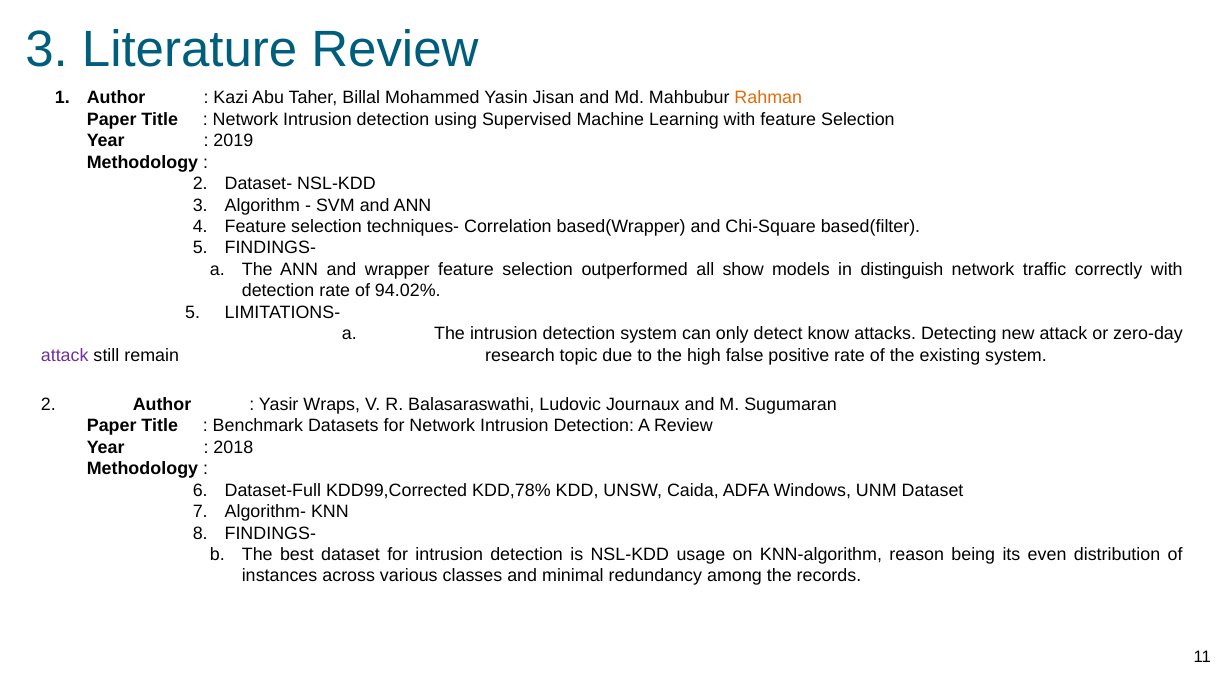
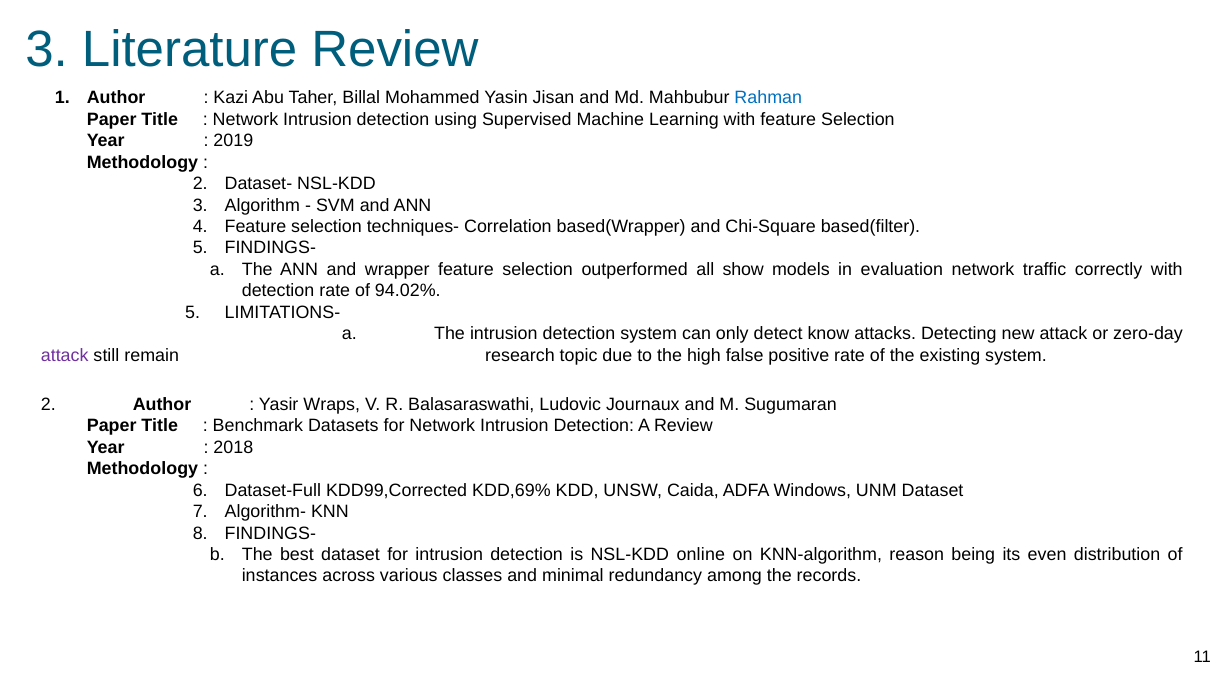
Rahman colour: orange -> blue (768, 98)
distinguish: distinguish -> evaluation (902, 269)
KDD,78%: KDD,78% -> KDD,69% (511, 490)
usage: usage -> online (701, 555)
